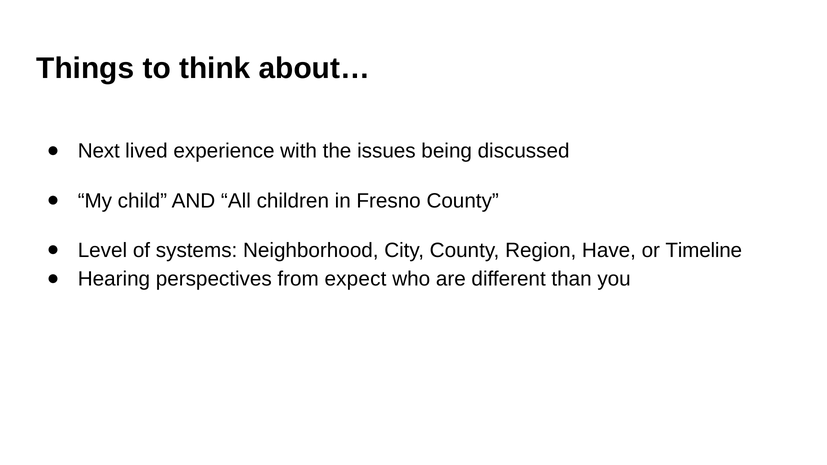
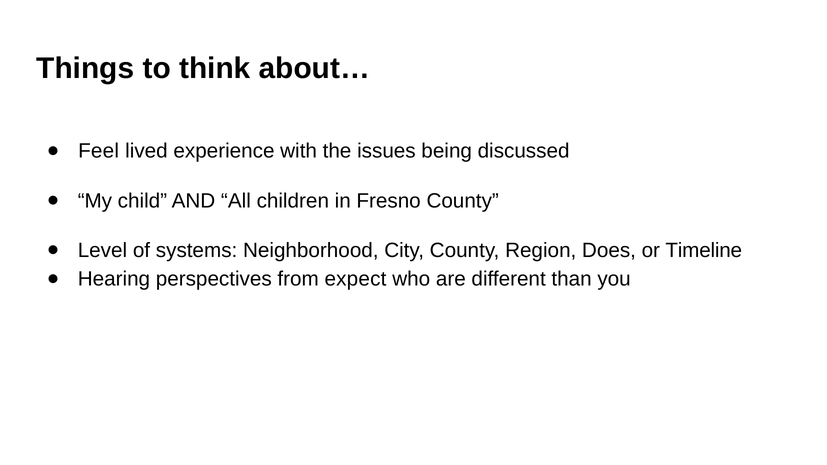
Next: Next -> Feel (99, 151)
Have: Have -> Does (609, 250)
